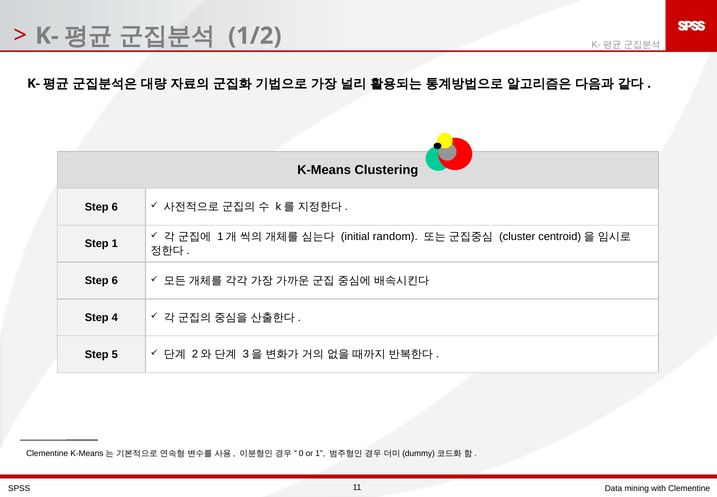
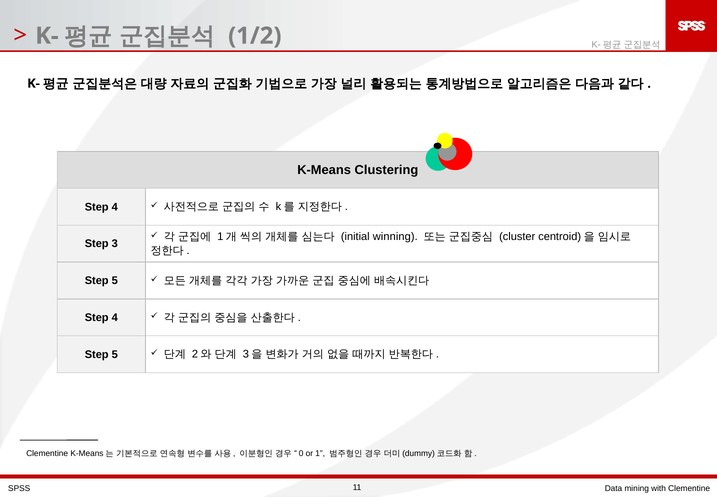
6: 6 -> 4 (115, 207)
random: random -> winning (395, 236)
Step 1: 1 -> 3 (115, 244)
6: 6 -> 5 (115, 280)
